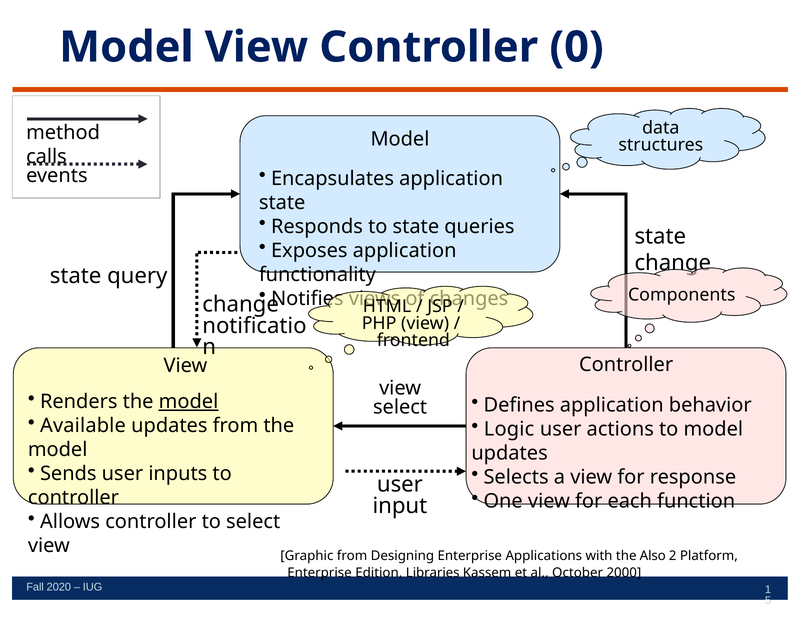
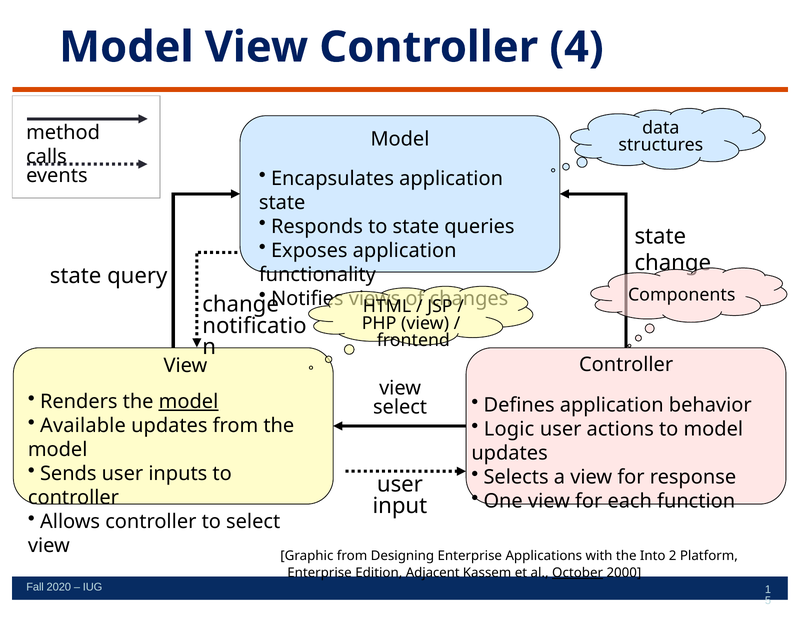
0: 0 -> 4 (577, 47)
Also: Also -> Into (653, 556)
Libraries: Libraries -> Adjacent (433, 573)
October underline: none -> present (578, 573)
